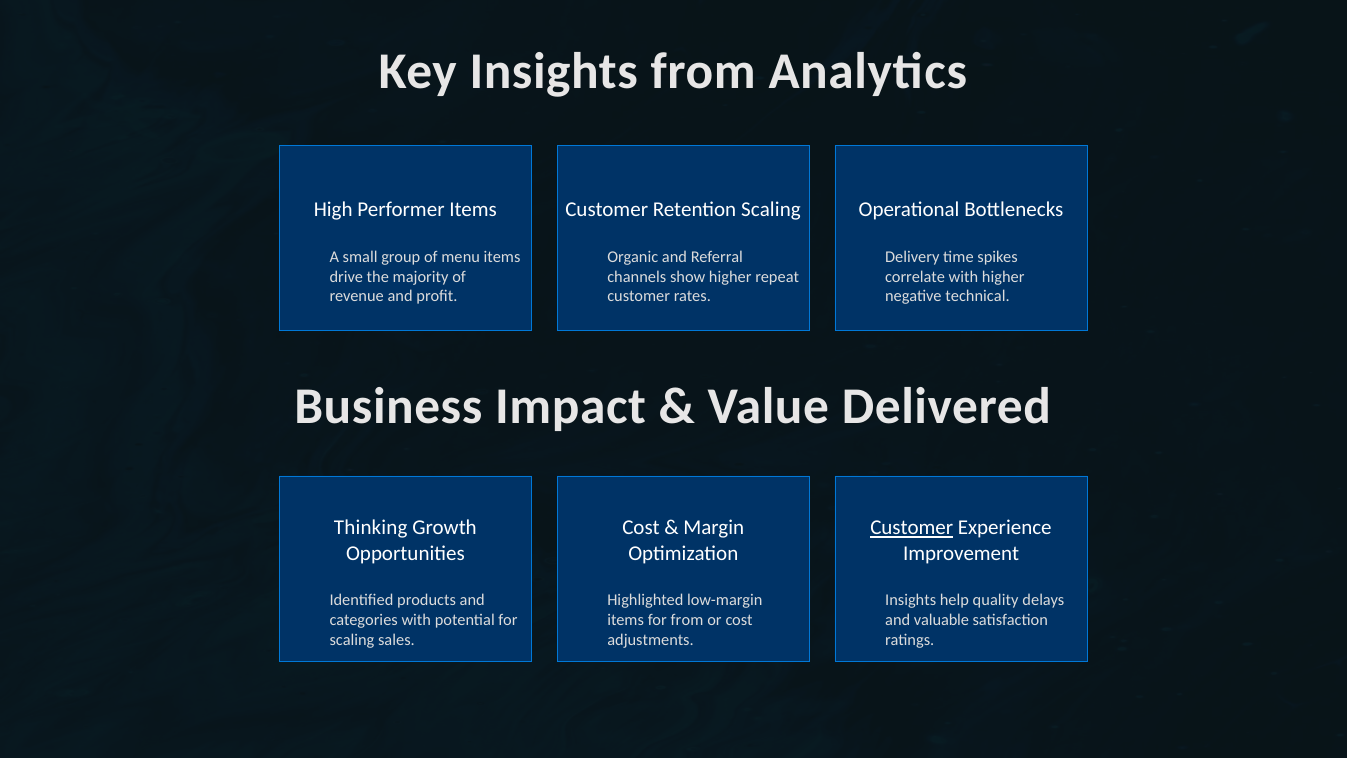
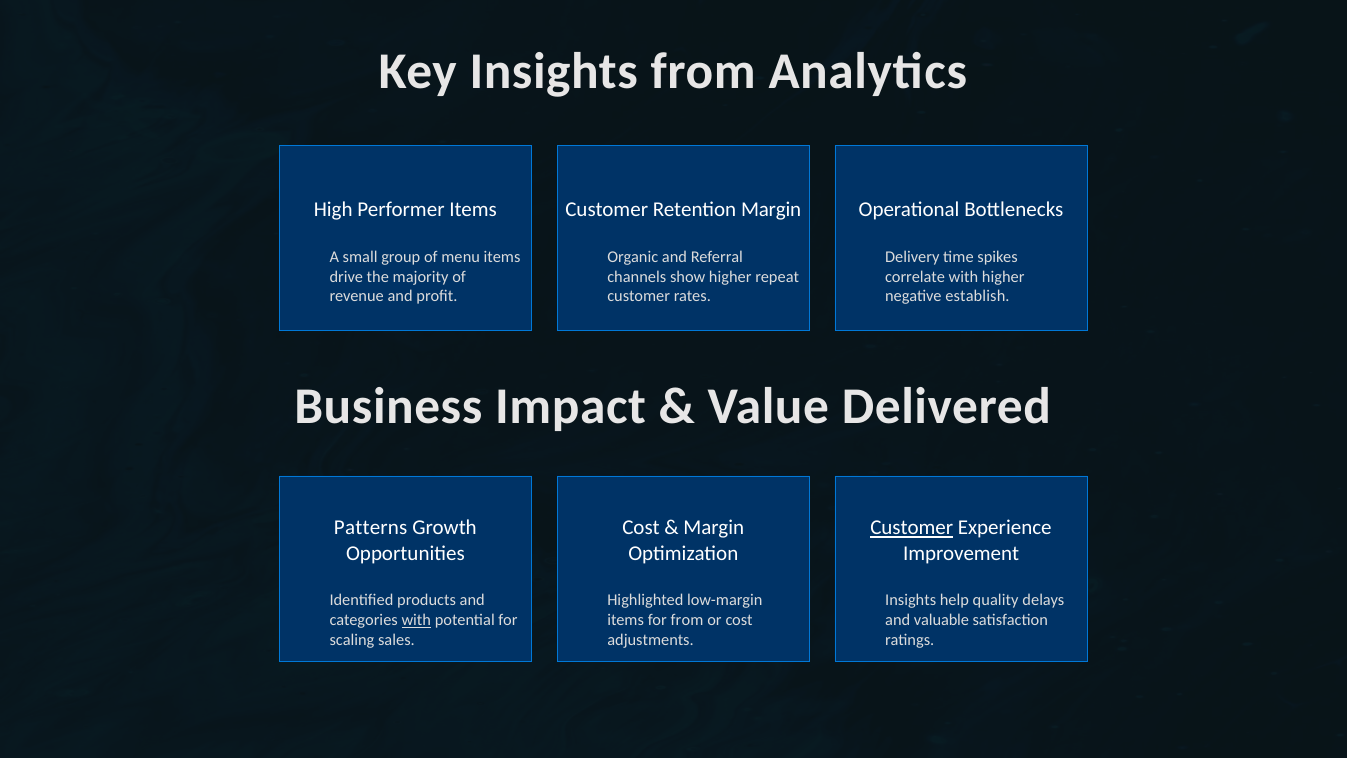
Retention Scaling: Scaling -> Margin (771, 210)
technical: technical -> establish (977, 296)
Thinking: Thinking -> Patterns (371, 528)
with underline: none -> present (416, 620)
